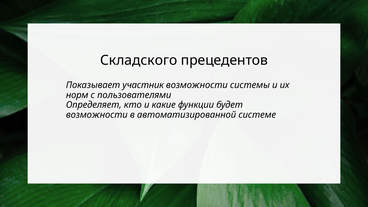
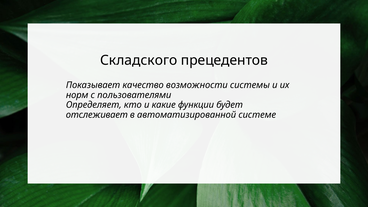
участник: участник -> качество (143, 85)
возможности: возможности -> отслеживает (97, 115)
